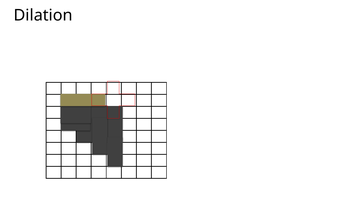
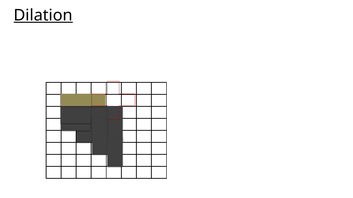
Dilation underline: none -> present (43, 15)
